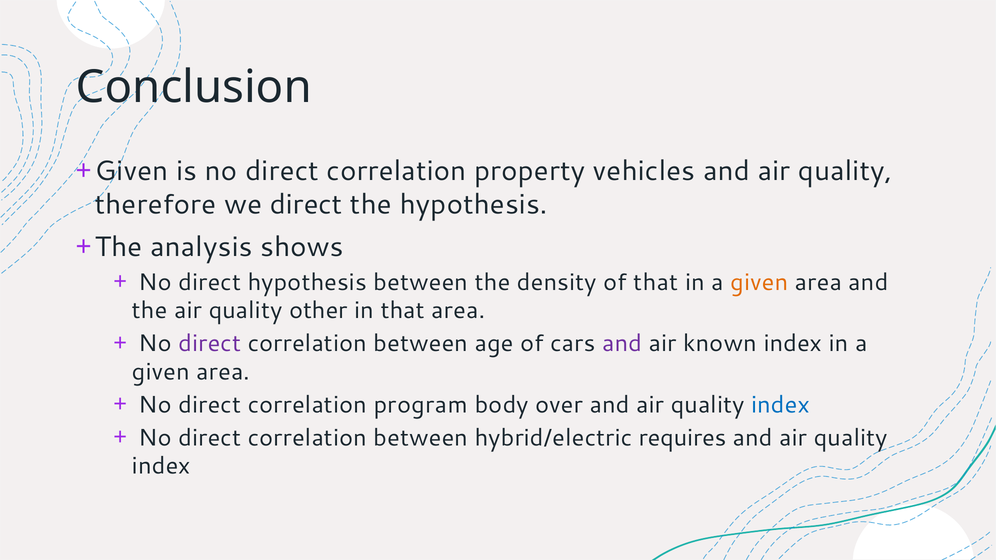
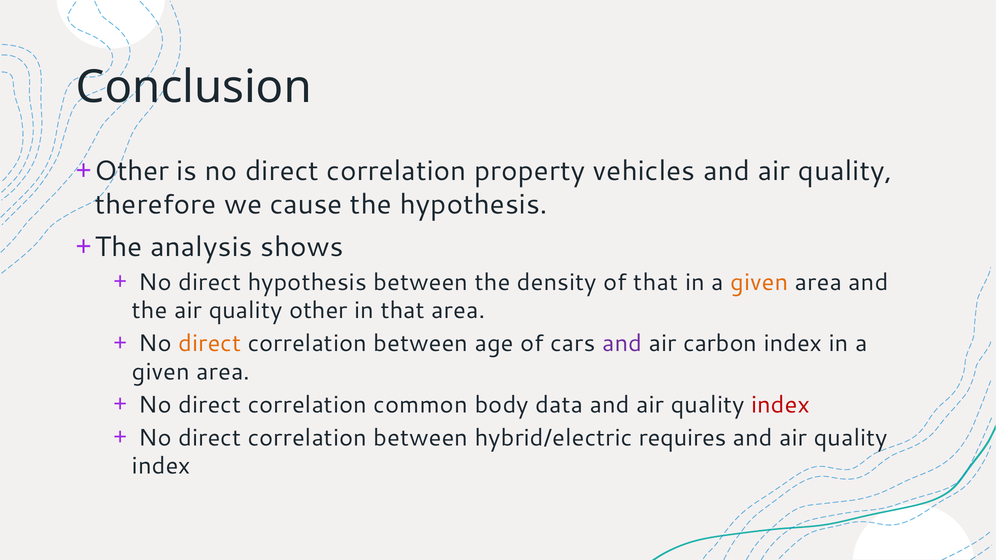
Given: Given -> Other (132, 171)
we direct: direct -> cause (306, 205)
direct colour: purple -> orange (210, 344)
known: known -> carbon (720, 344)
program: program -> common (421, 405)
over: over -> data (559, 405)
index colour: blue -> red (780, 405)
